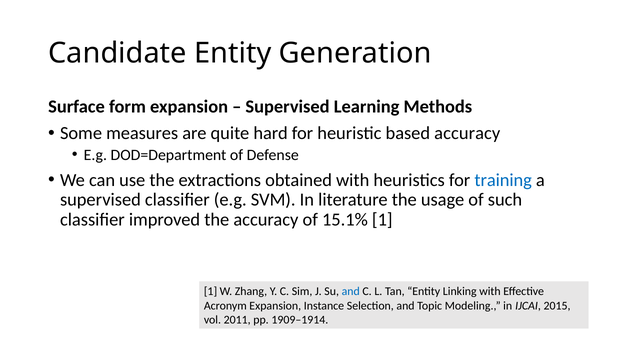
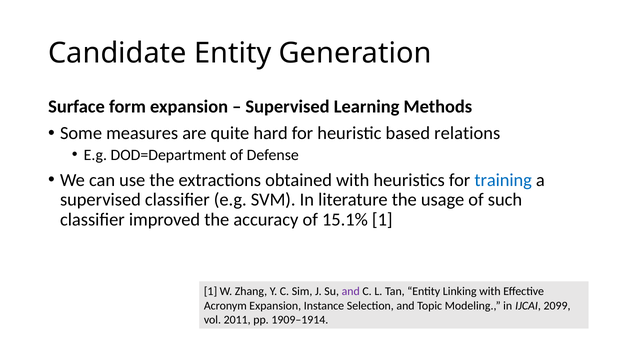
based accuracy: accuracy -> relations (467, 133)
and colour: blue -> purple (351, 292)
2015: 2015 -> 2099 (557, 306)
